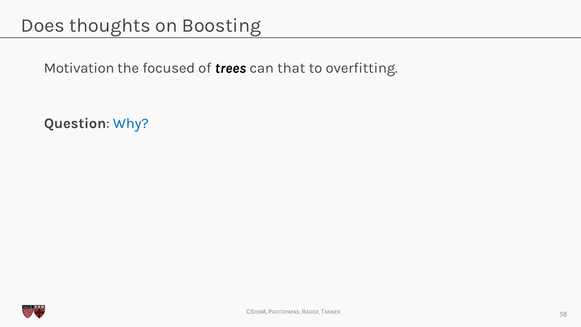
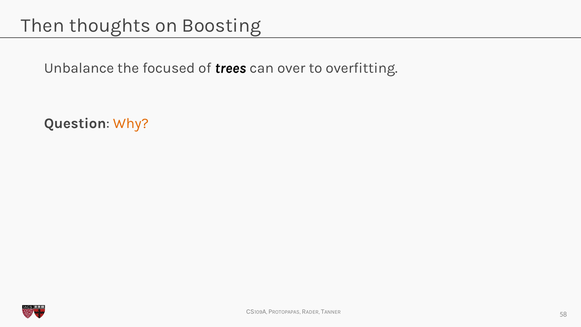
Does: Does -> Then (43, 25)
Motivation: Motivation -> Unbalance (79, 68)
that: that -> over (291, 68)
Why colour: blue -> orange (131, 123)
